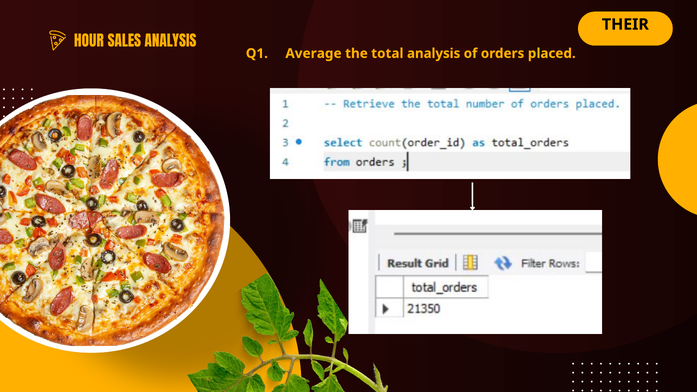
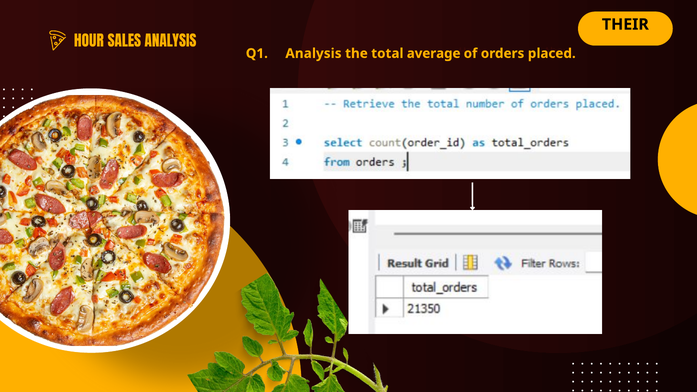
Q1 Average: Average -> Analysis (313, 53)
total analysis: analysis -> average (434, 53)
